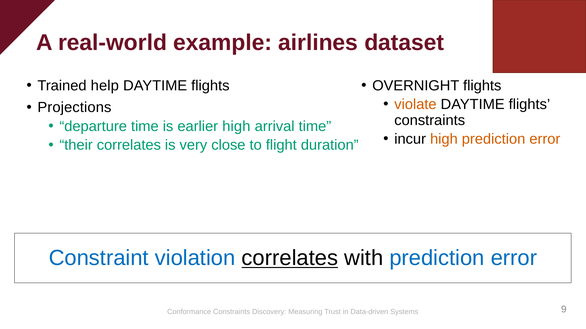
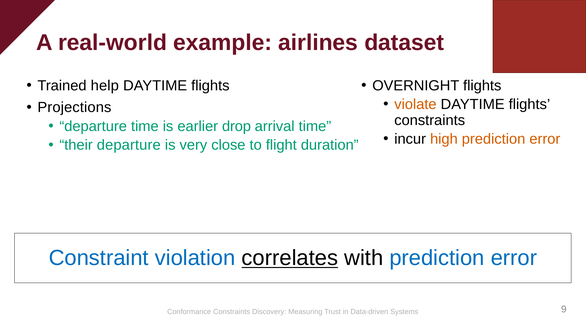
earlier high: high -> drop (236, 127)
their correlates: correlates -> departure (129, 145)
